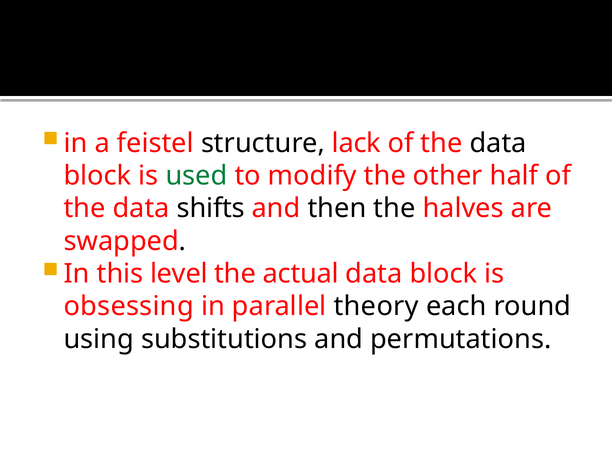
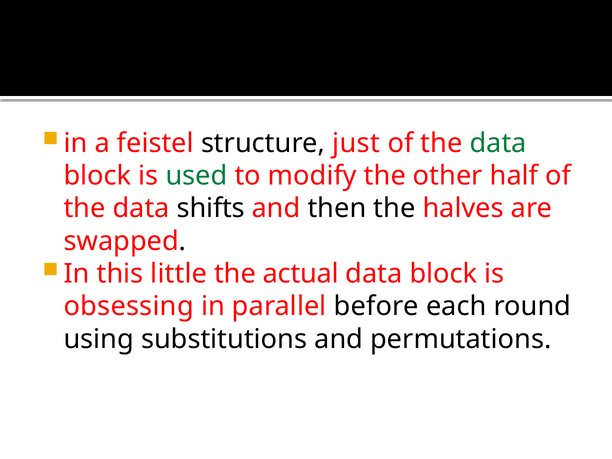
lack: lack -> just (356, 143)
data colour: black -> green (498, 143)
level: level -> little (179, 274)
theory: theory -> before (376, 306)
